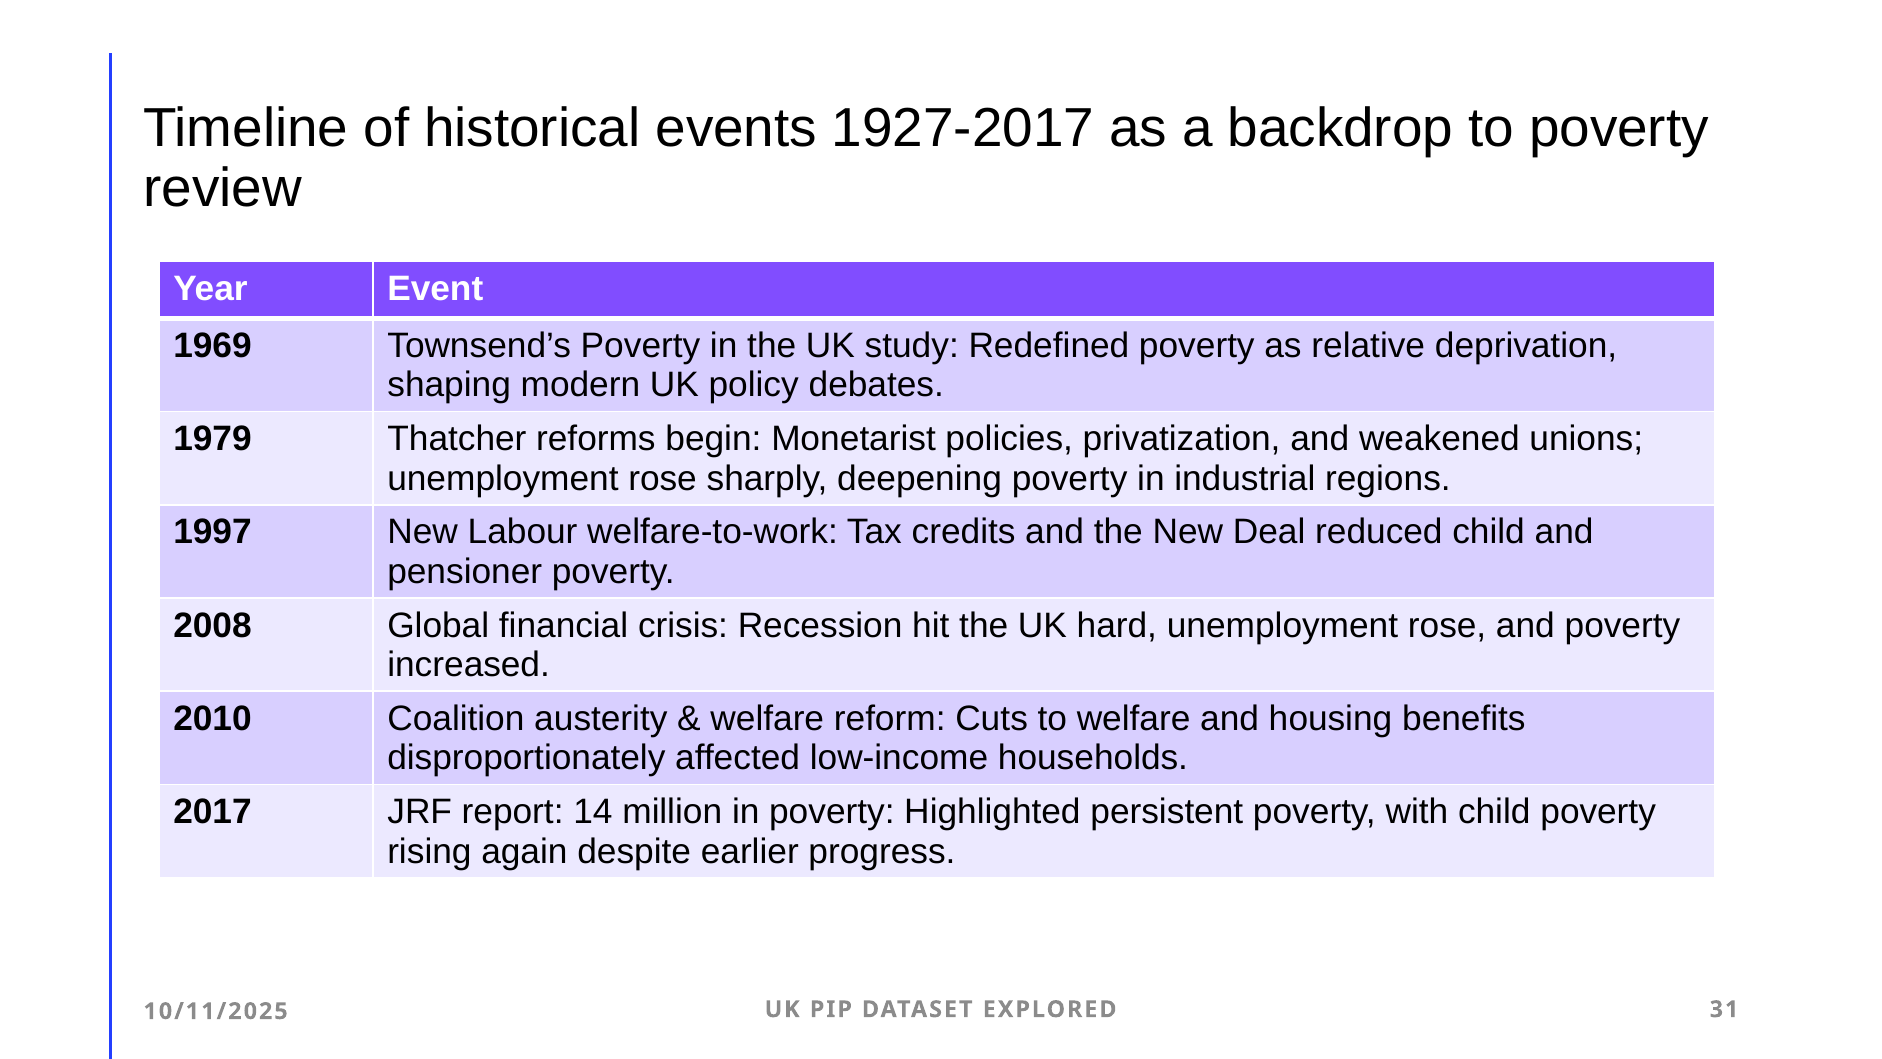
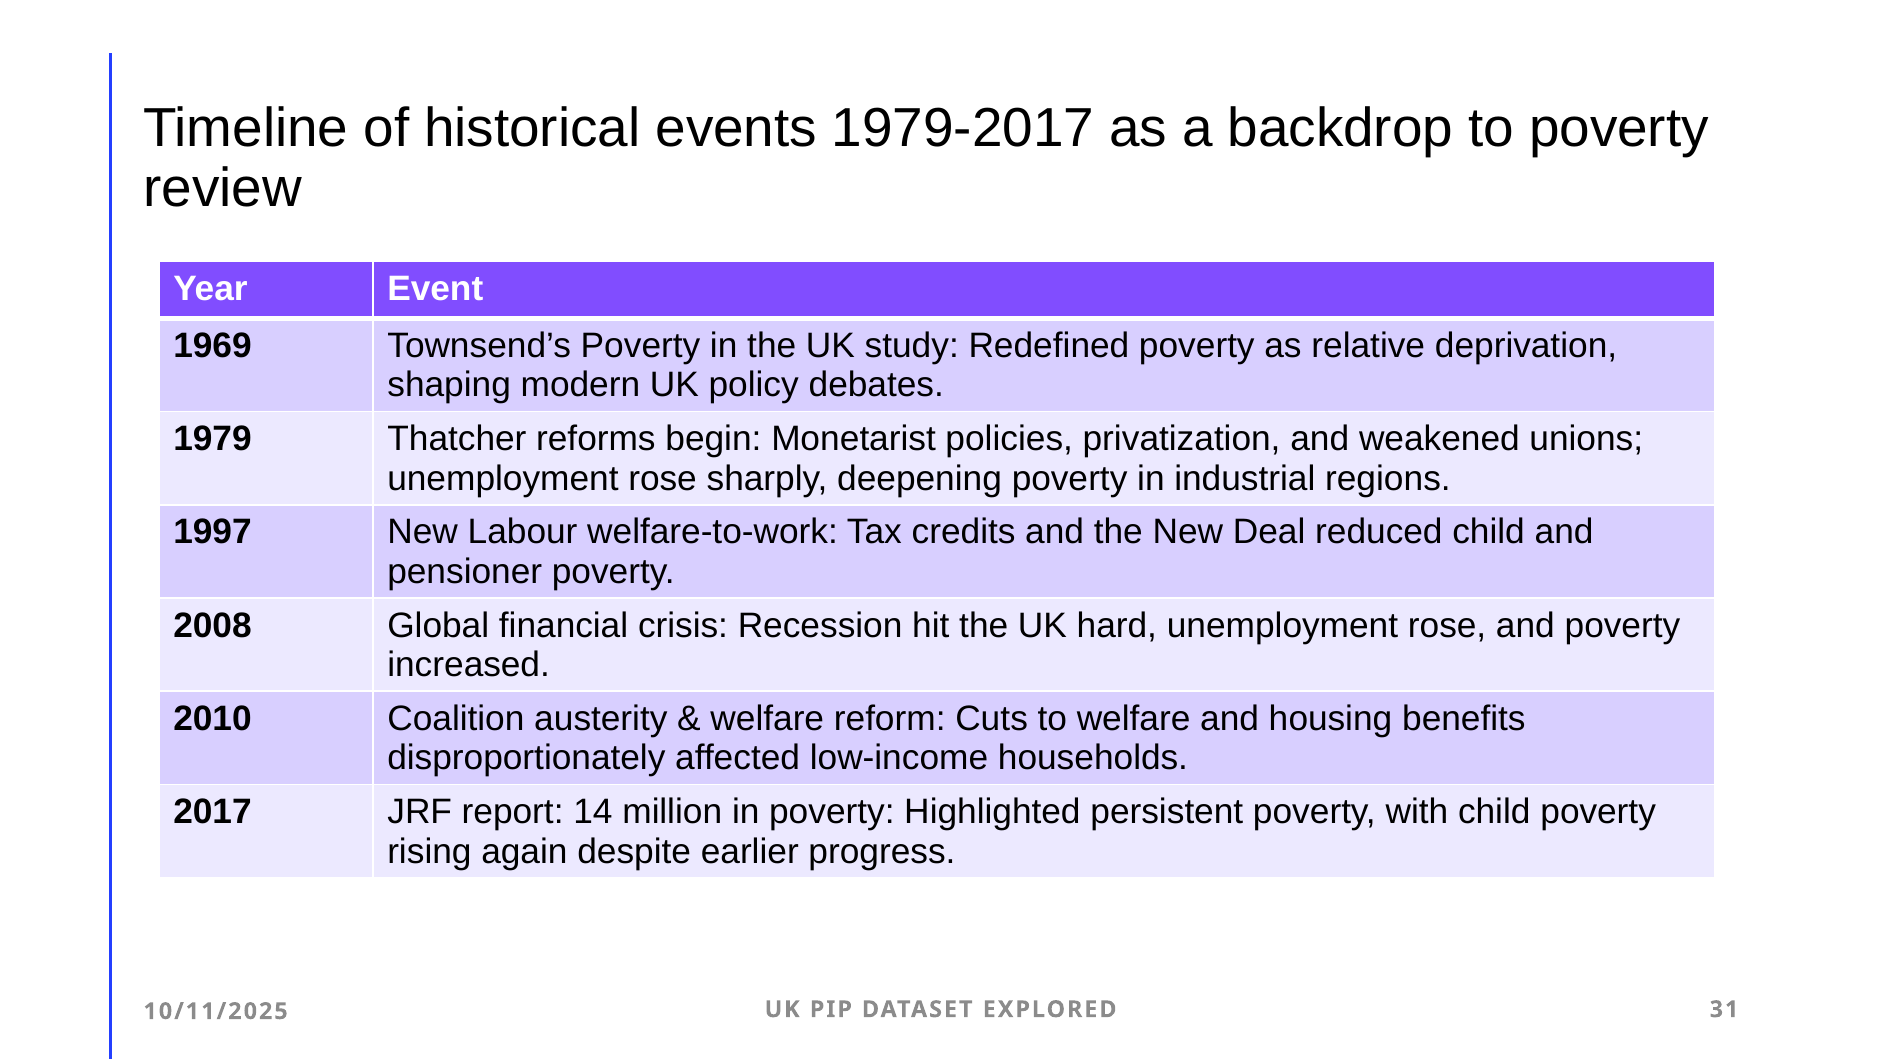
1927-2017: 1927-2017 -> 1979-2017 (963, 129)
